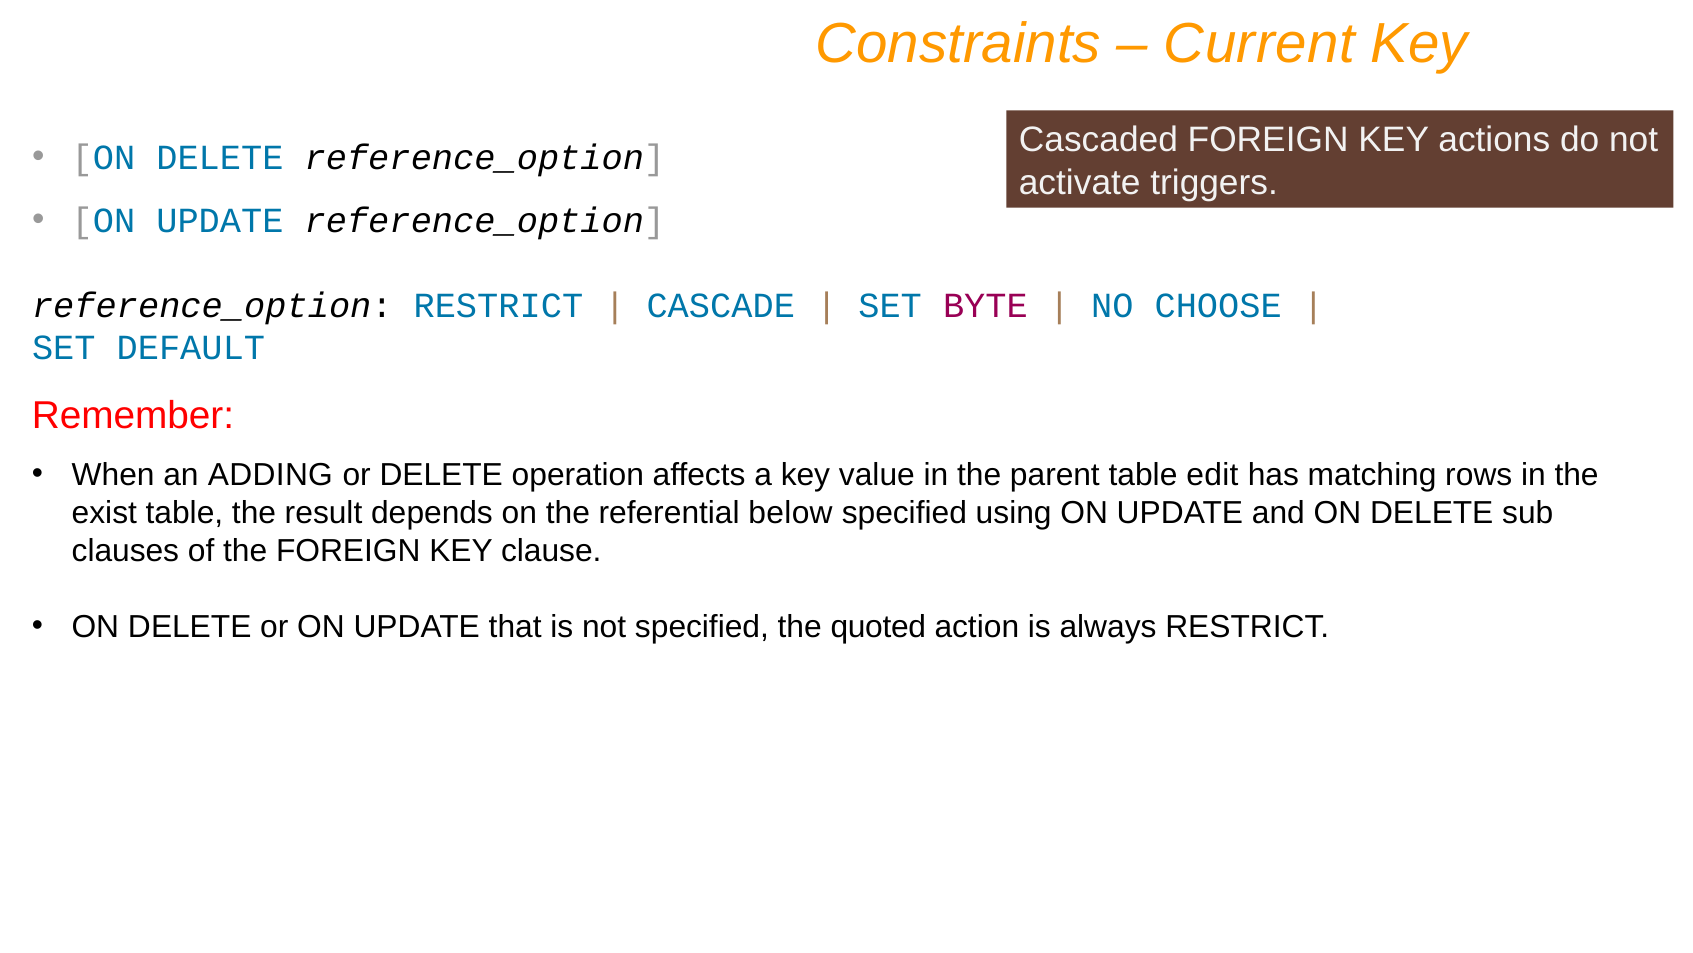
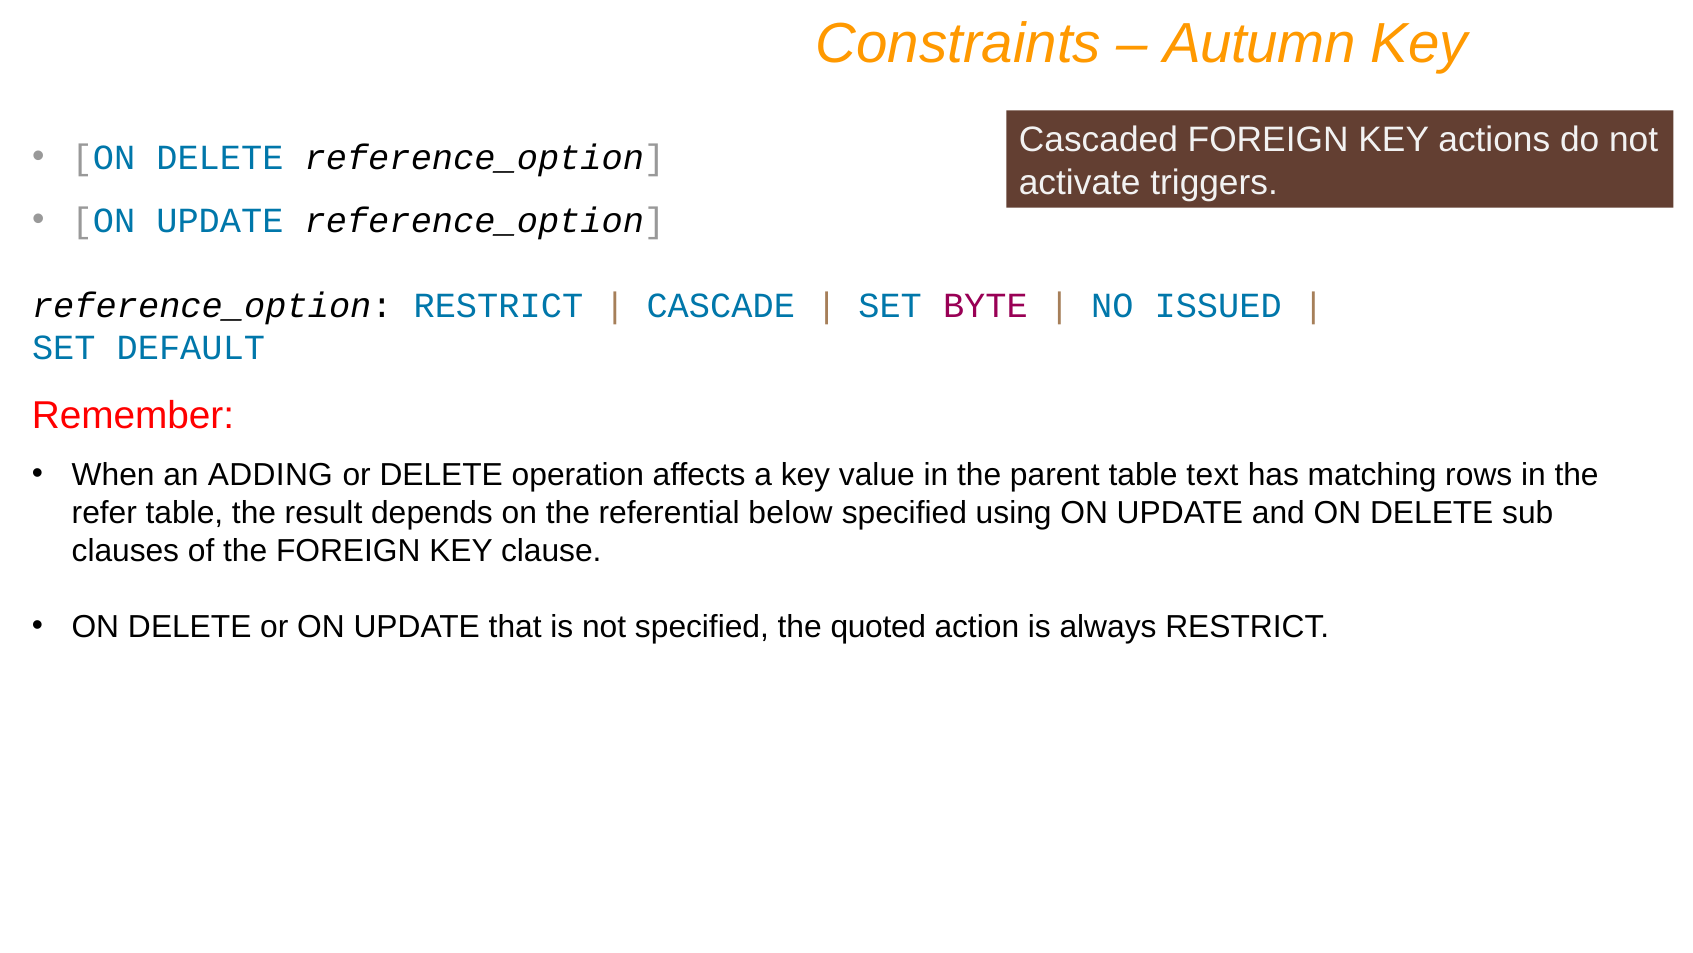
Current: Current -> Autumn (1260, 44)
CHOOSE: CHOOSE -> ISSUED (1218, 306)
edit: edit -> text (1212, 474)
exist: exist -> refer (104, 512)
